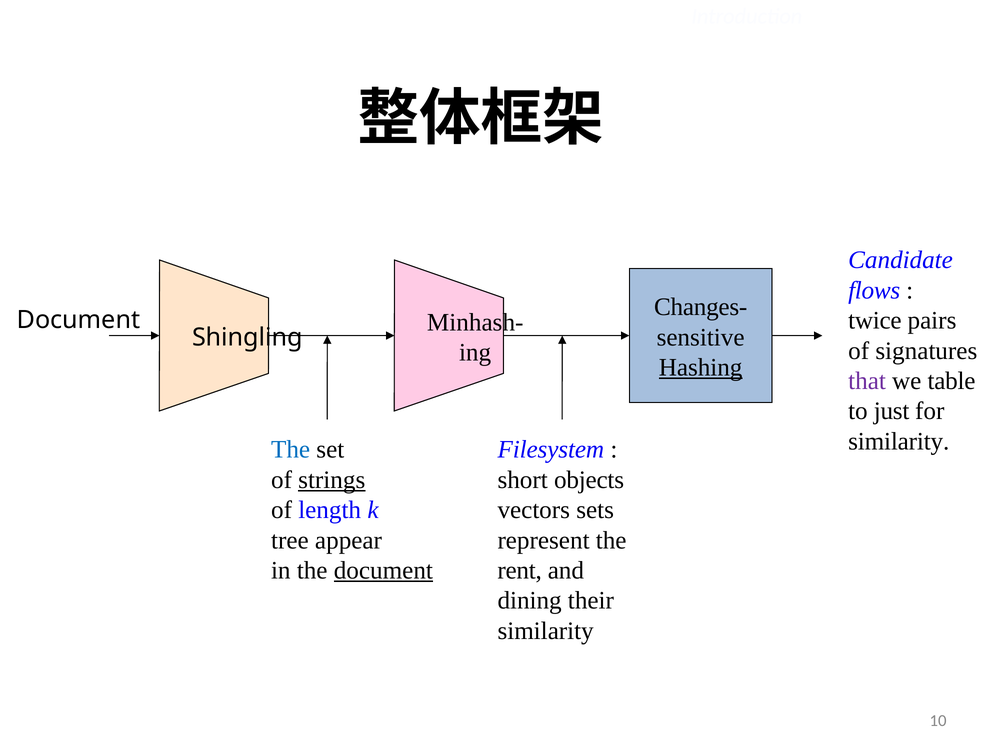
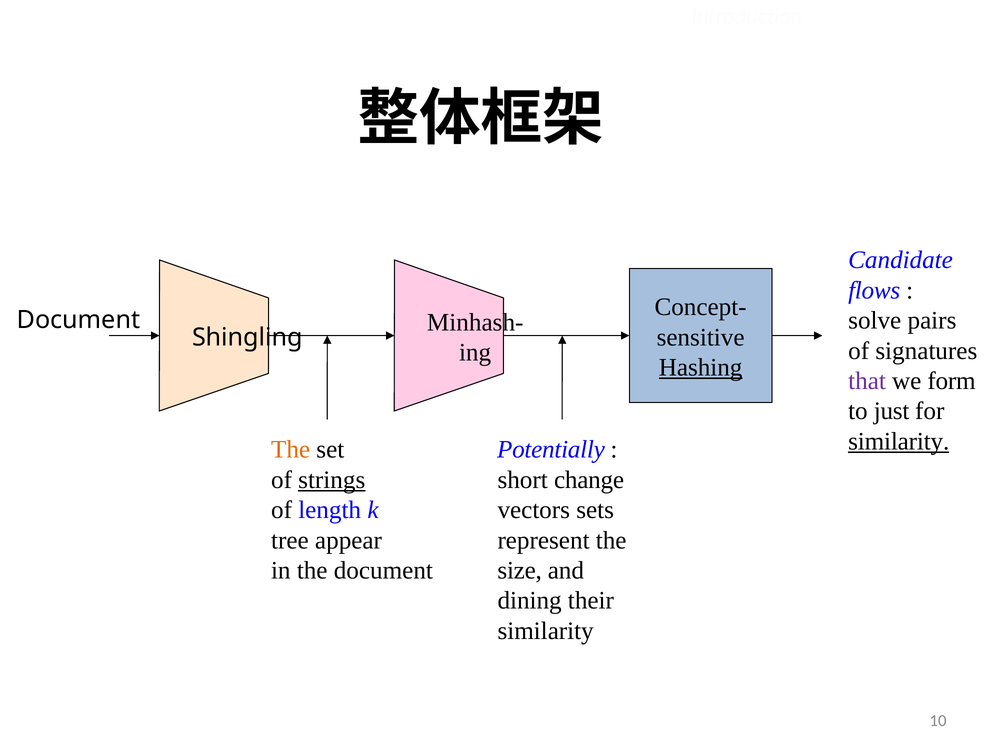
Changes-: Changes- -> Concept- (701, 307)
twice: twice -> solve (875, 321)
table: table -> form (952, 381)
similarity underline: none -> present (899, 442)
The colour: blue -> orange (291, 450)
Filesystem: Filesystem -> Potentially (551, 450)
objects: objects -> change (589, 480)
document underline: present -> none (383, 571)
rent: rent -> size (520, 571)
